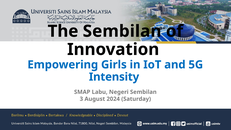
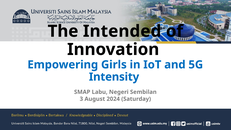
The Sembilan: Sembilan -> Intended (122, 31)
